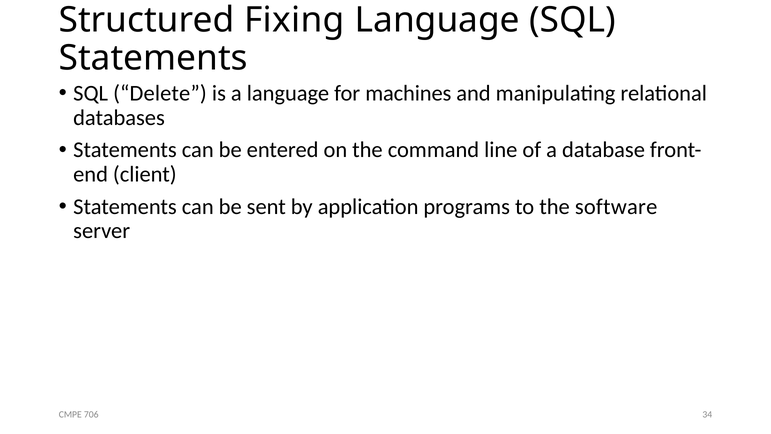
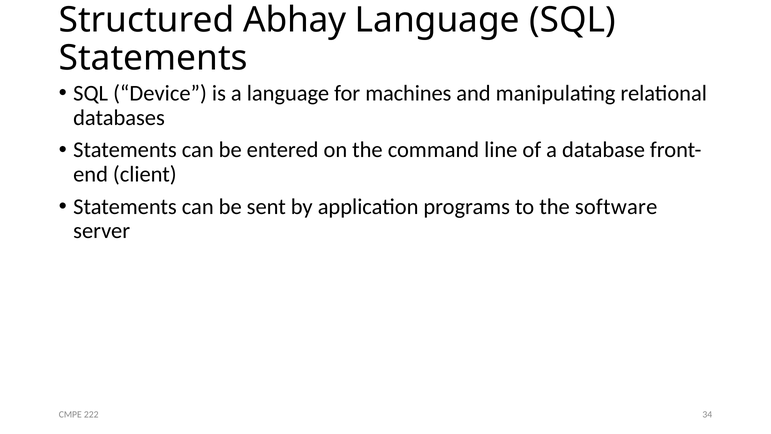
Fixing: Fixing -> Abhay (295, 20)
Delete: Delete -> Device (160, 93)
706: 706 -> 222 (91, 414)
